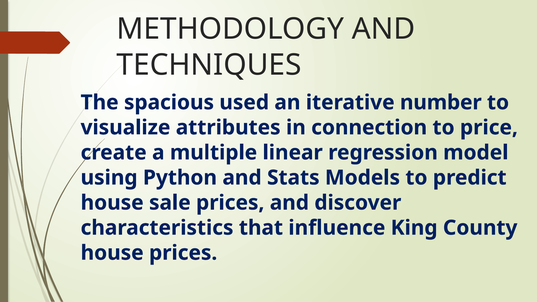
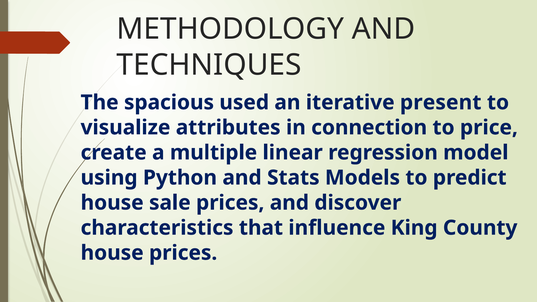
number: number -> present (441, 102)
